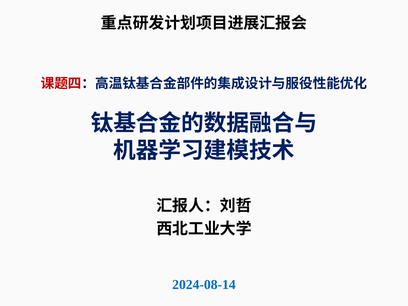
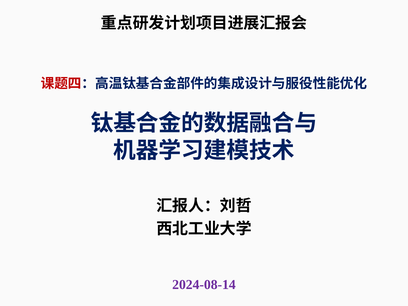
2024-08-14 colour: blue -> purple (204, 285)
